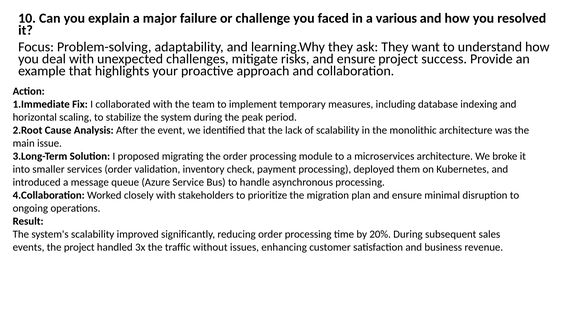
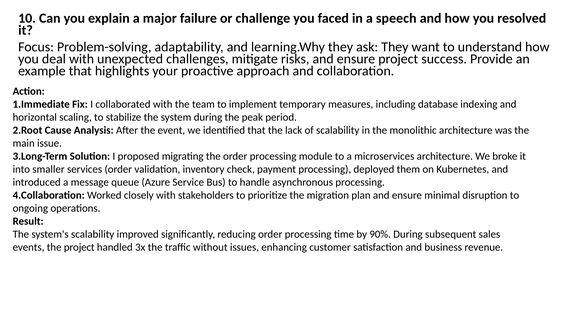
various: various -> speech (396, 18)
20%: 20% -> 90% (380, 234)
